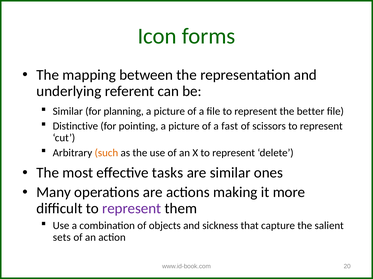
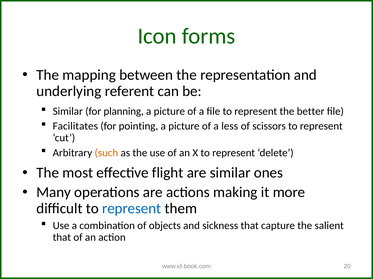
Distinctive: Distinctive -> Facilitates (75, 126)
fast: fast -> less (230, 126)
tasks: tasks -> flight (168, 173)
represent colour: purple -> blue (132, 209)
sets: sets -> that (62, 238)
